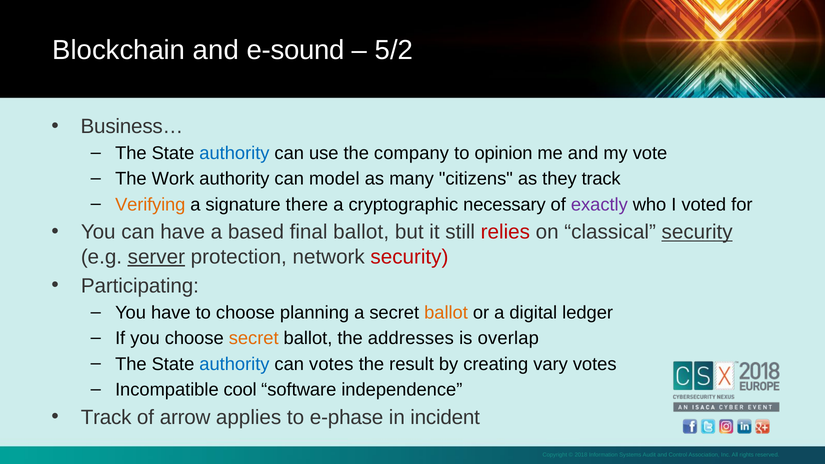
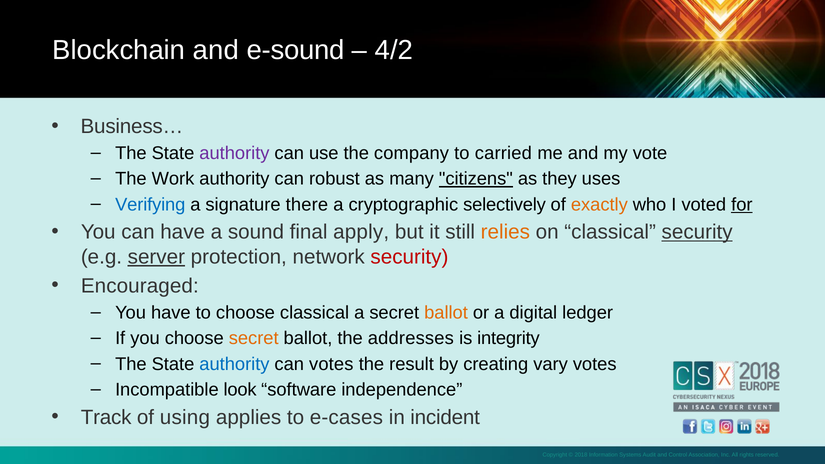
5/2: 5/2 -> 4/2 (394, 50)
authority colour: blue -> purple (234, 153)
opinion: opinion -> carried (503, 153)
model: model -> robust (334, 179)
citizens underline: none -> present (476, 179)
they track: track -> uses (601, 179)
Verifying colour: orange -> blue (150, 205)
necessary: necessary -> selectively (504, 205)
exactly colour: purple -> orange (599, 205)
for underline: none -> present (742, 205)
based: based -> sound (256, 232)
final ballot: ballot -> apply (361, 232)
relies colour: red -> orange (505, 232)
Participating: Participating -> Encouraged (140, 286)
choose planning: planning -> classical (315, 313)
overlap: overlap -> integrity (508, 338)
cool: cool -> look (240, 390)
arrow: arrow -> using (185, 417)
e-phase: e-phase -> e-cases (346, 417)
